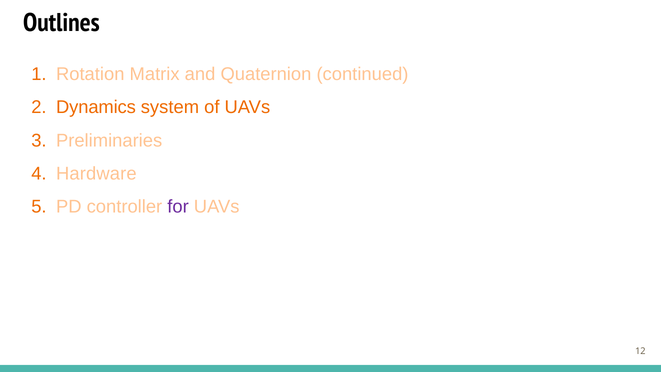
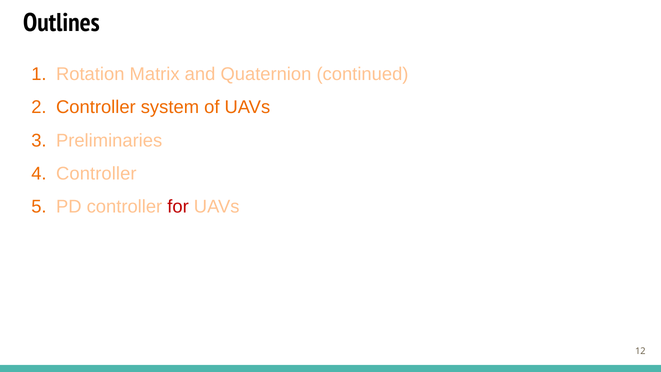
Dynamics: Dynamics -> Controller (96, 107)
Hardware: Hardware -> Controller (96, 173)
for colour: purple -> red (178, 206)
